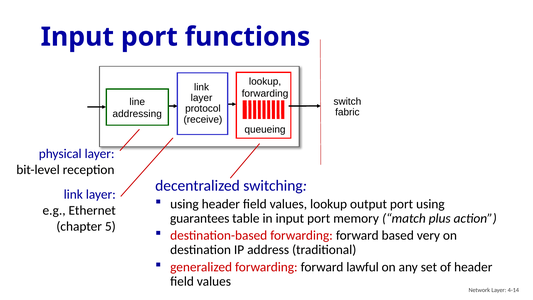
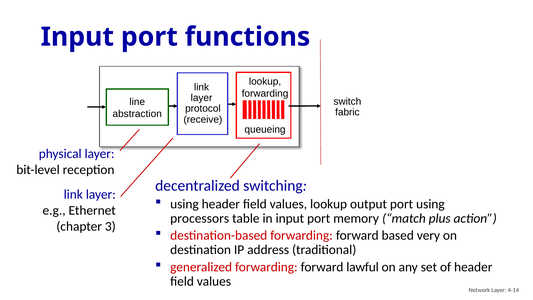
addressing: addressing -> abstraction (137, 114)
guarantees: guarantees -> processors (200, 218)
5: 5 -> 3 (110, 226)
